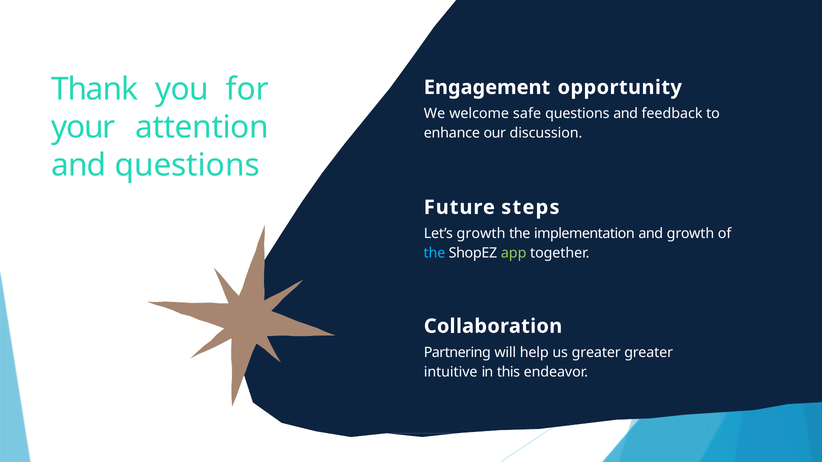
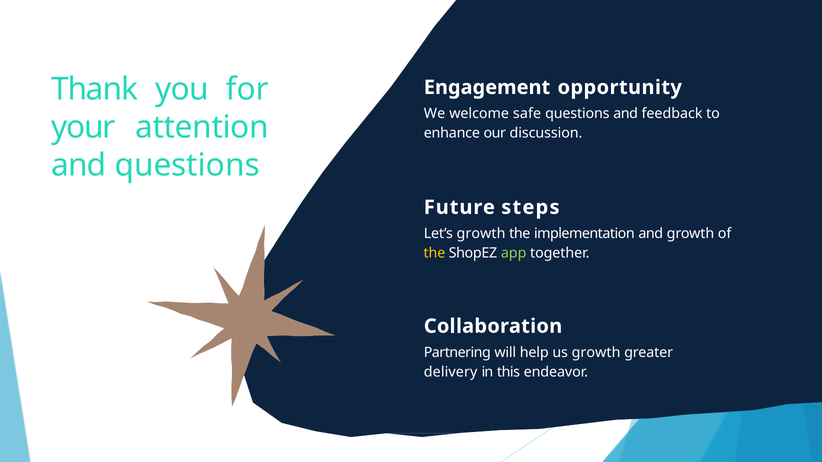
the colour: light blue -> yellow (434, 253)
us greater: greater -> growth (596, 353)
intuitive: intuitive -> delivery (451, 372)
